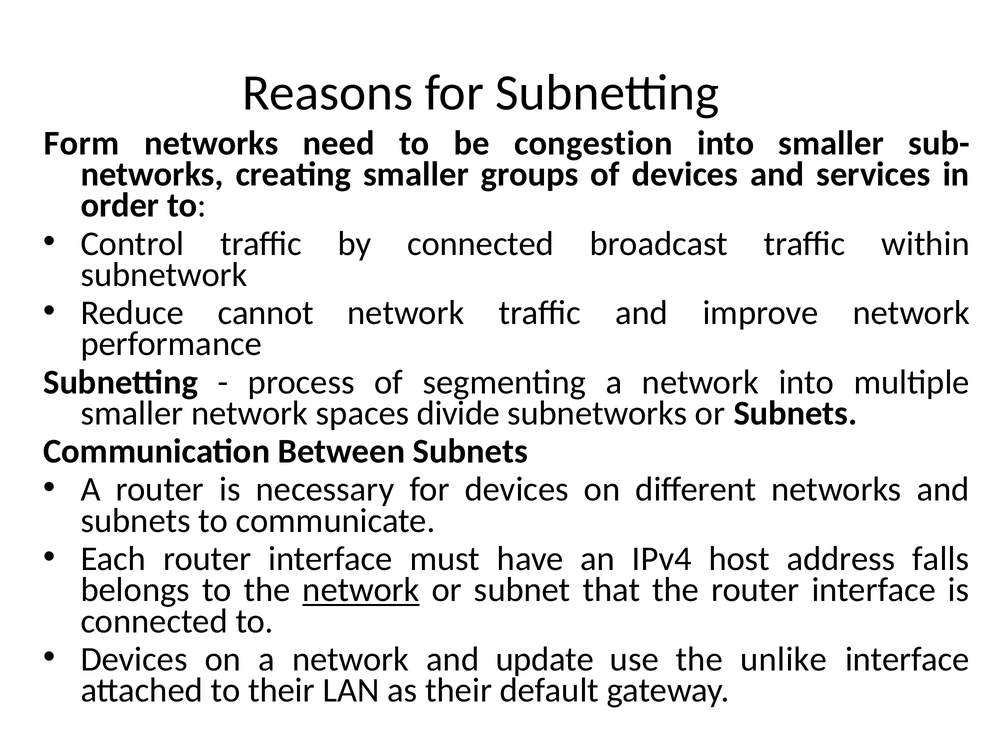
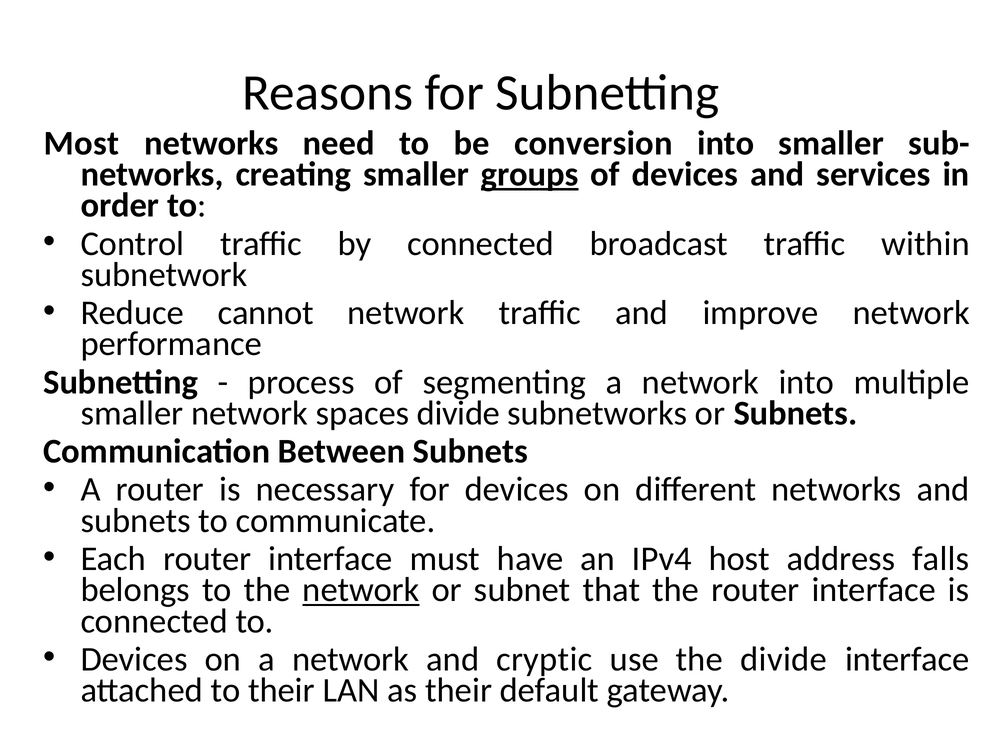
Form: Form -> Most (81, 143)
congestion: congestion -> conversion (593, 143)
groups underline: none -> present (530, 174)
update: update -> cryptic (544, 659)
the unlike: unlike -> divide (784, 659)
